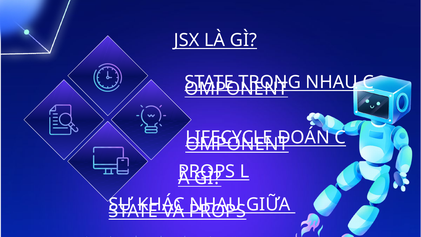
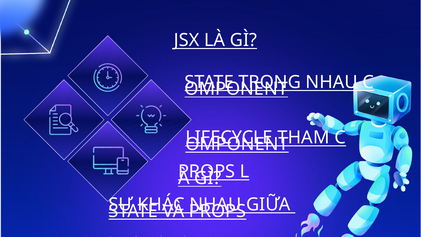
ĐOÁN: ĐOÁN -> THAM (303, 137)
